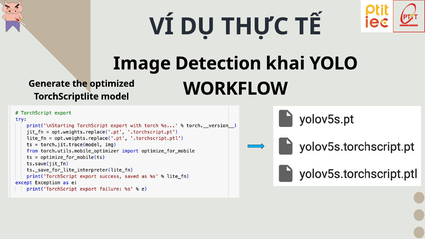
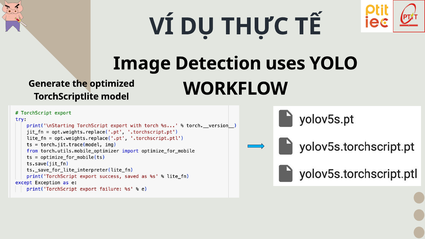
khai: khai -> uses (285, 63)
